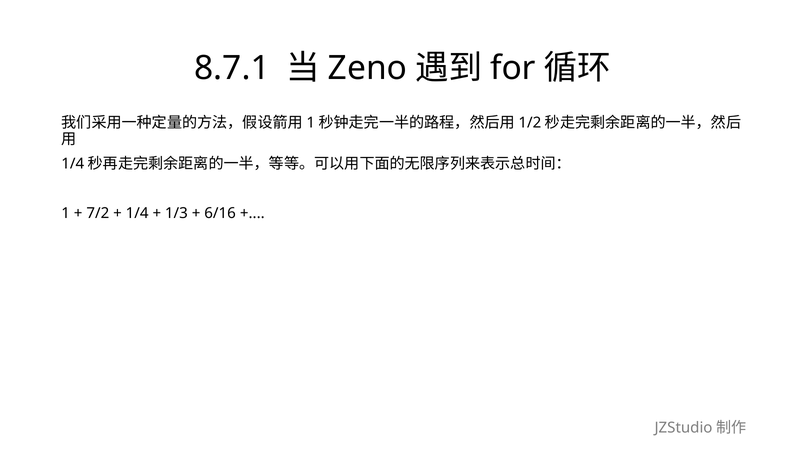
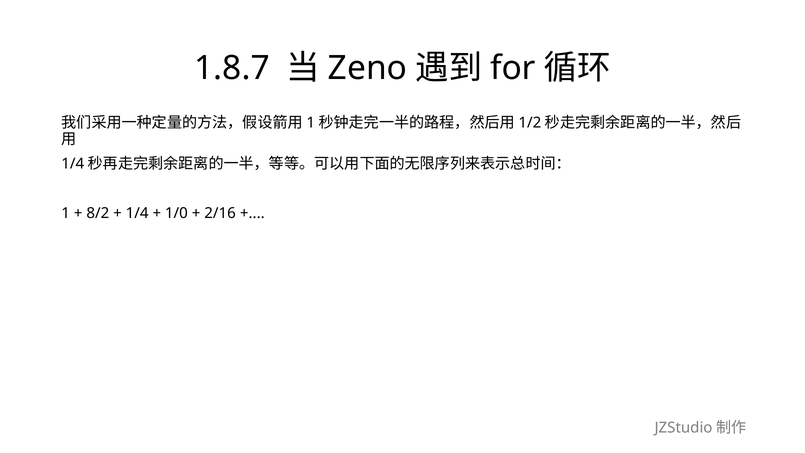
8.7.1: 8.7.1 -> 1.8.7 (232, 68)
7/2: 7/2 -> 8/2 (98, 213)
1/3: 1/3 -> 1/0 (176, 213)
6/16: 6/16 -> 2/16 (220, 213)
